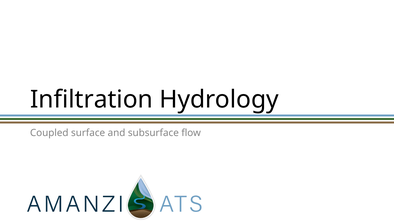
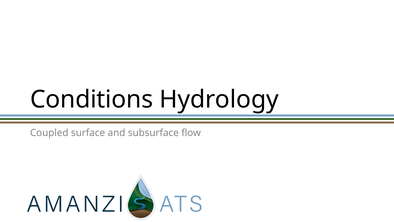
Infiltration: Infiltration -> Conditions (92, 99)
